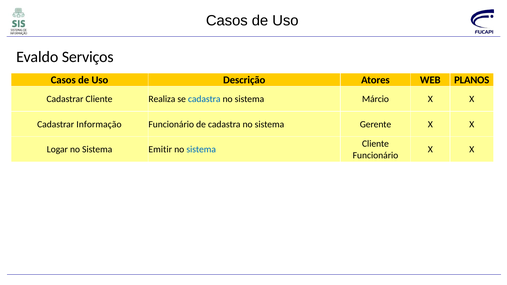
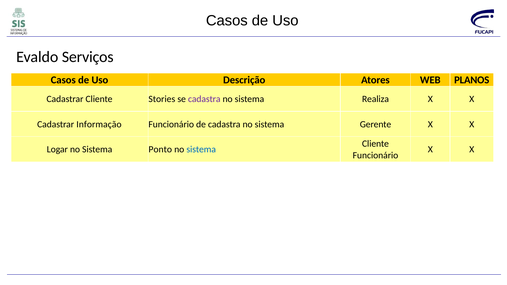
Realiza: Realiza -> Stories (162, 99)
cadastra colour: blue -> purple (204, 99)
Márcio: Márcio -> Realiza (375, 99)
Emitir: Emitir -> Ponto (160, 150)
